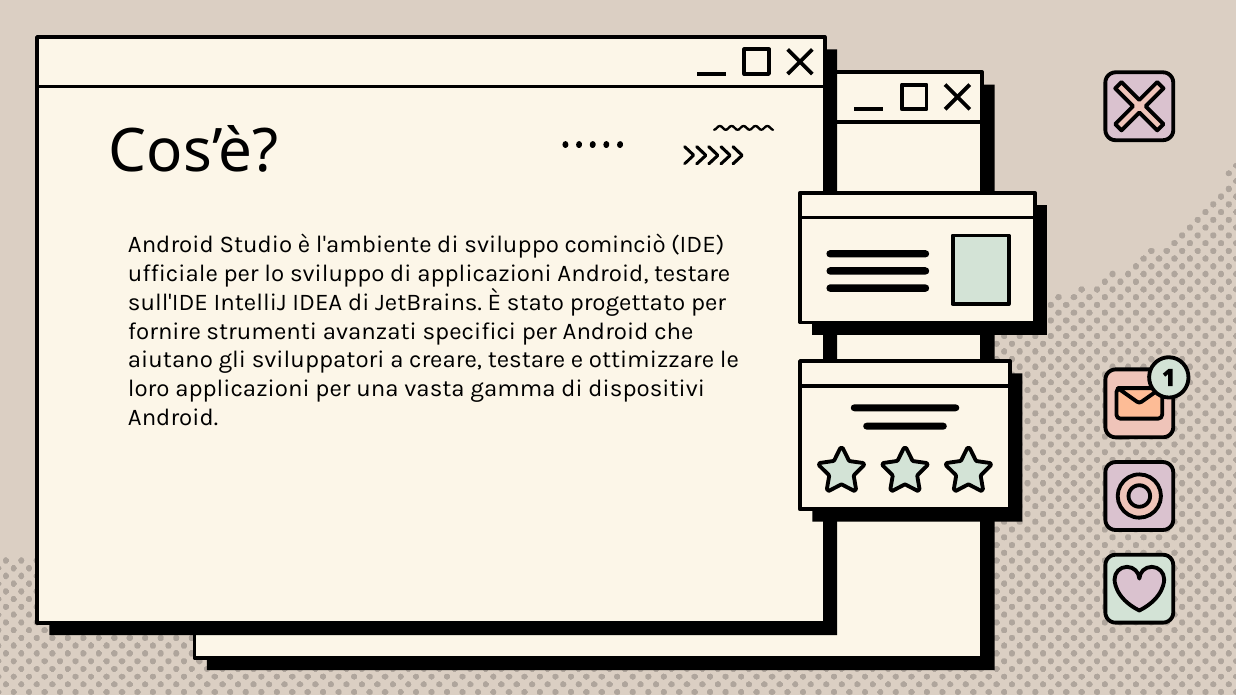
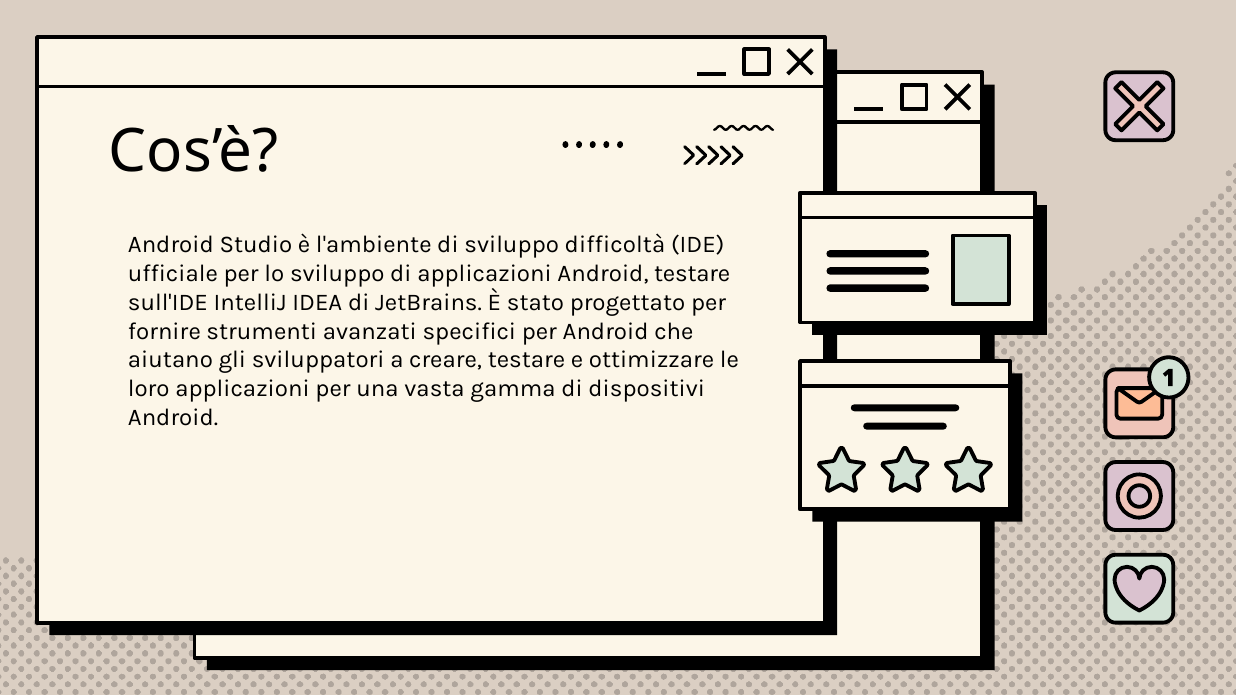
cominciò: cominciò -> difficoltà (615, 245)
